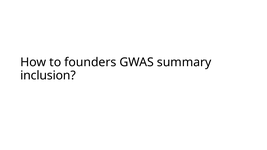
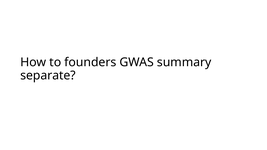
inclusion: inclusion -> separate (48, 76)
